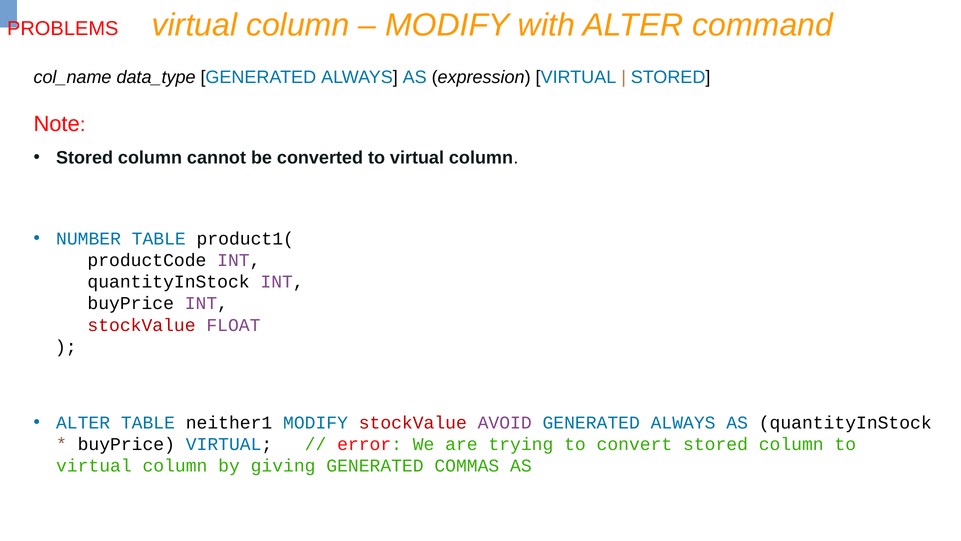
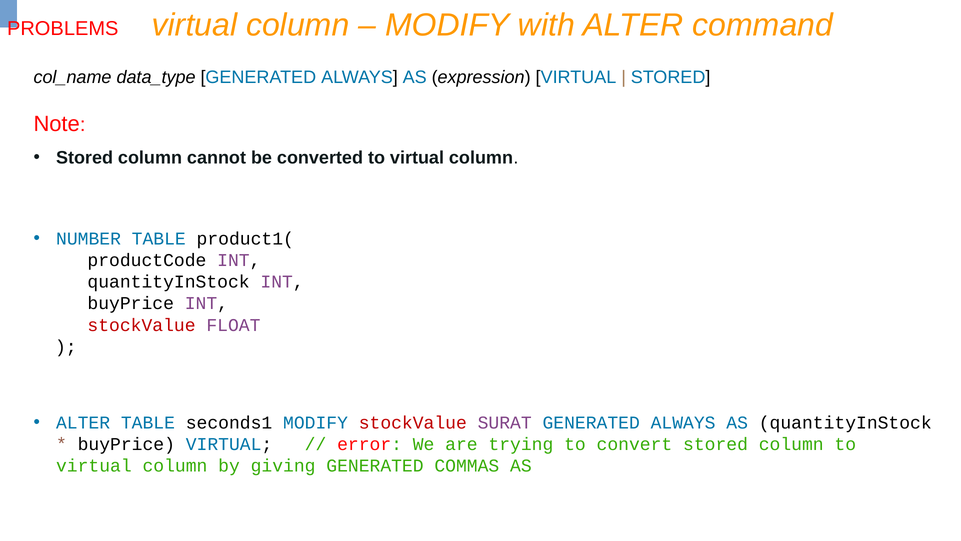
neither1: neither1 -> seconds1 (229, 422)
AVOID: AVOID -> SURAT (505, 422)
